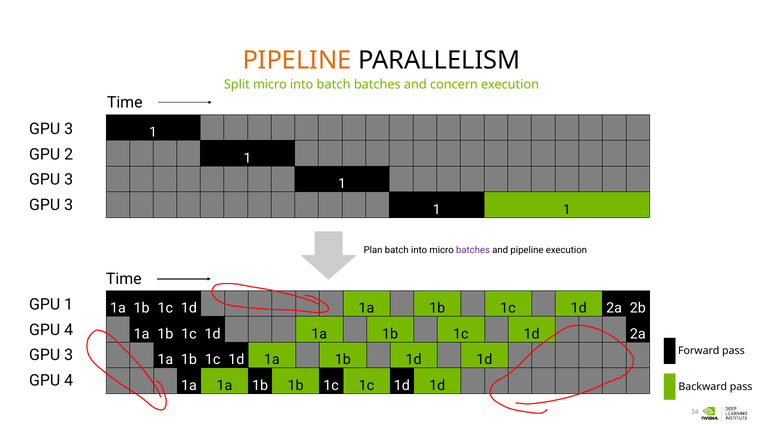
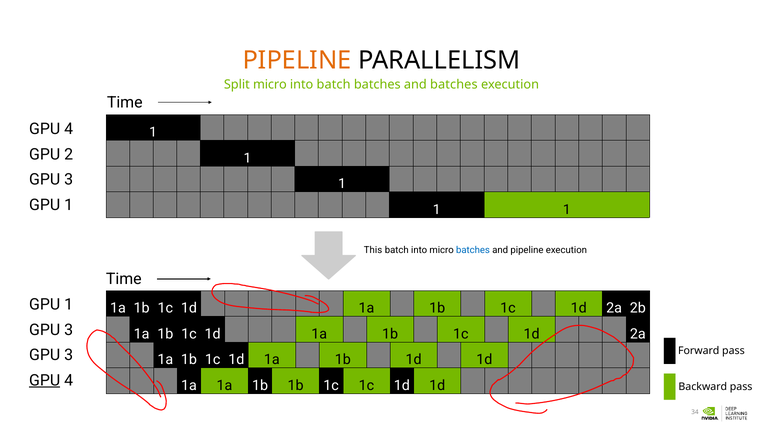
and concern: concern -> batches (454, 84)
3: 3 -> 4 (69, 129)
3: 3 -> 1 (69, 205)
Plan: Plan -> This (373, 250)
batches colour: purple -> blue (473, 250)
4: 4 -> 3 (69, 330)
GPU underline: none -> present (45, 380)
